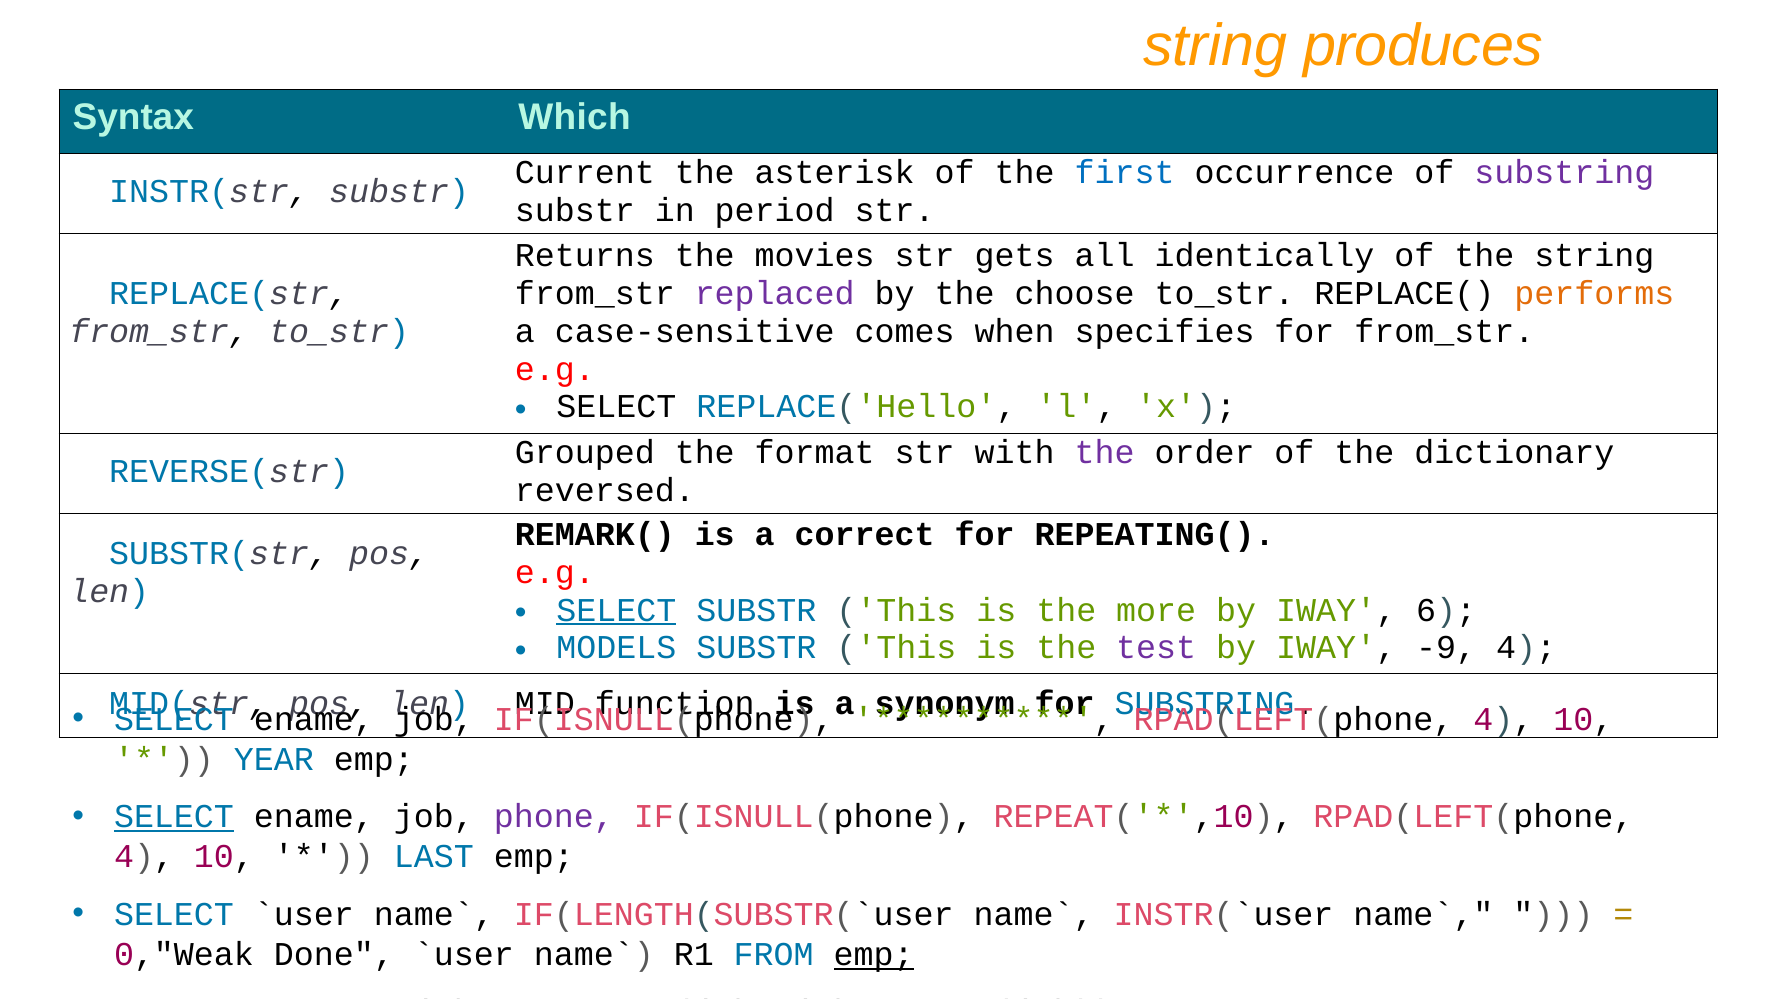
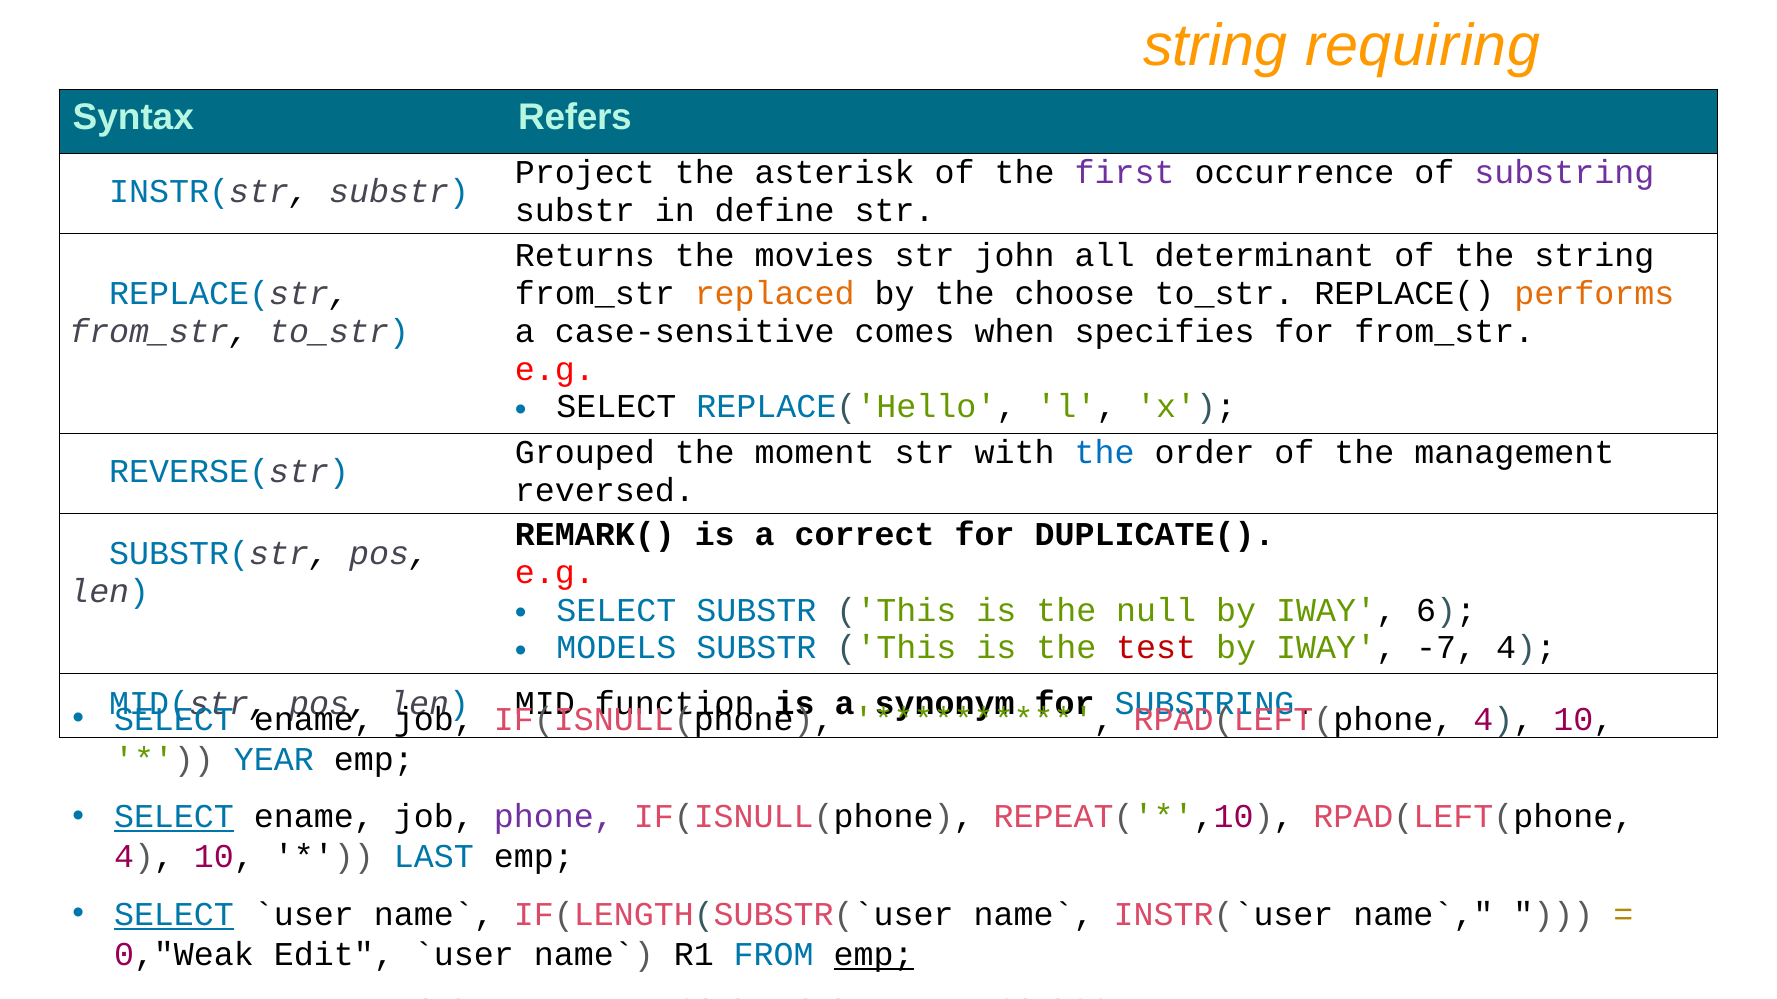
produces: produces -> requiring (1423, 46)
Which: Which -> Refers (575, 117)
Current: Current -> Project (585, 173)
first colour: blue -> purple (1125, 173)
period: period -> define (775, 210)
gets: gets -> john (1015, 256)
identically: identically -> determinant (1264, 256)
replaced colour: purple -> orange (775, 294)
format: format -> moment (815, 453)
the colour: purple -> blue (1105, 453)
dictionary: dictionary -> management (1514, 453)
REPEATING(: REPEATING( -> DUPLICATE( (1155, 535)
SELECT underline: present -> none (616, 610)
more: more -> null (1156, 610)
test colour: purple -> red (1156, 648)
-9: -9 -> -7 (1446, 648)
SELECT underline: none -> present (174, 915)
Done: Done -> Edit (334, 955)
